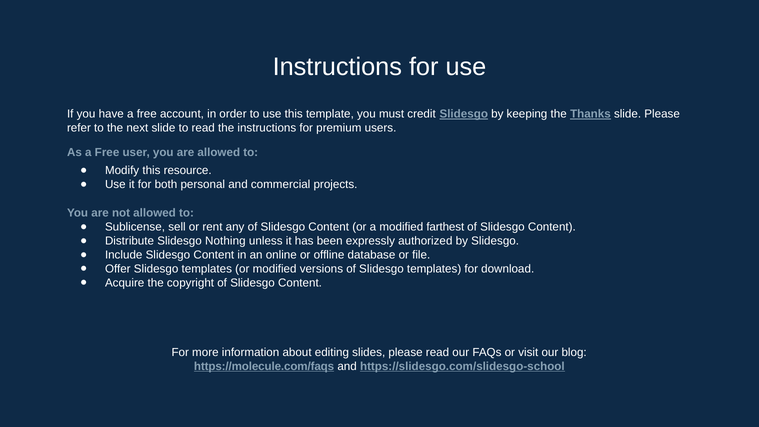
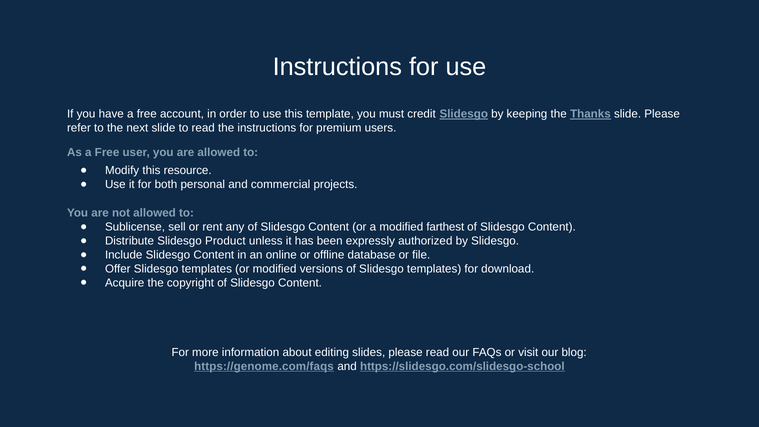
Nothing: Nothing -> Product (225, 241)
https://molecule.com/faqs: https://molecule.com/faqs -> https://genome.com/faqs (264, 366)
